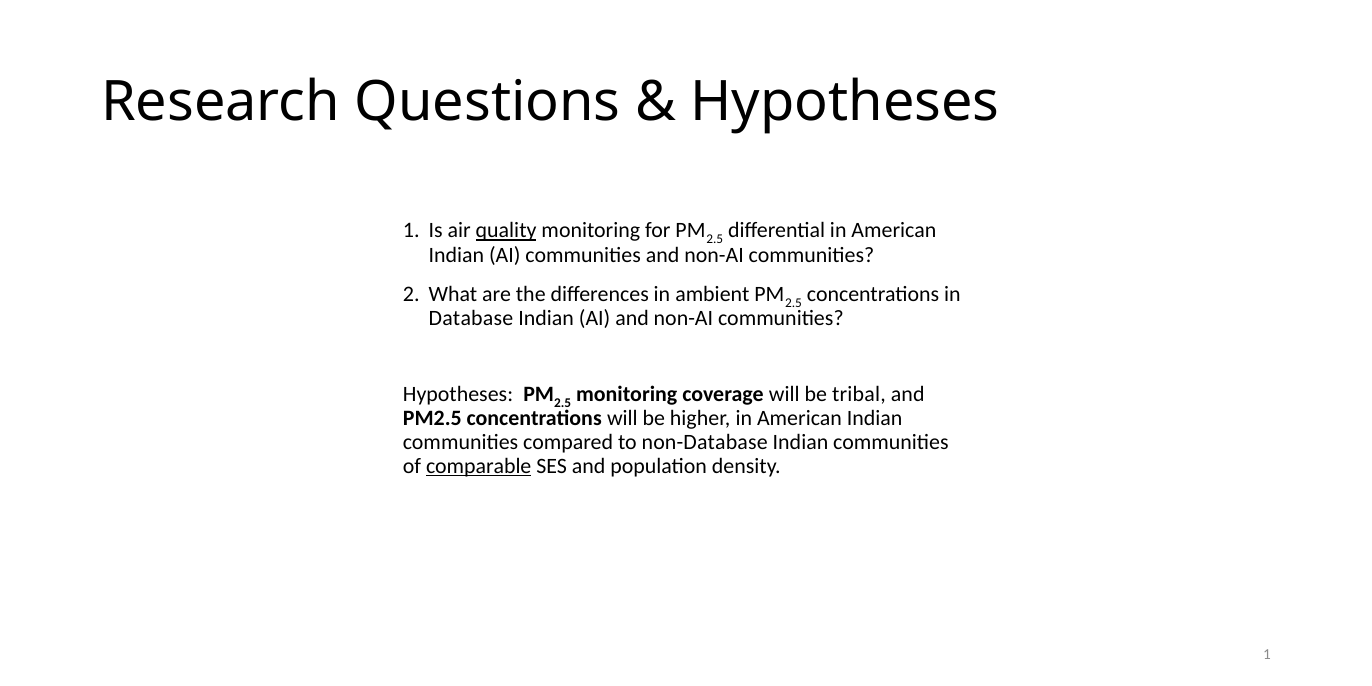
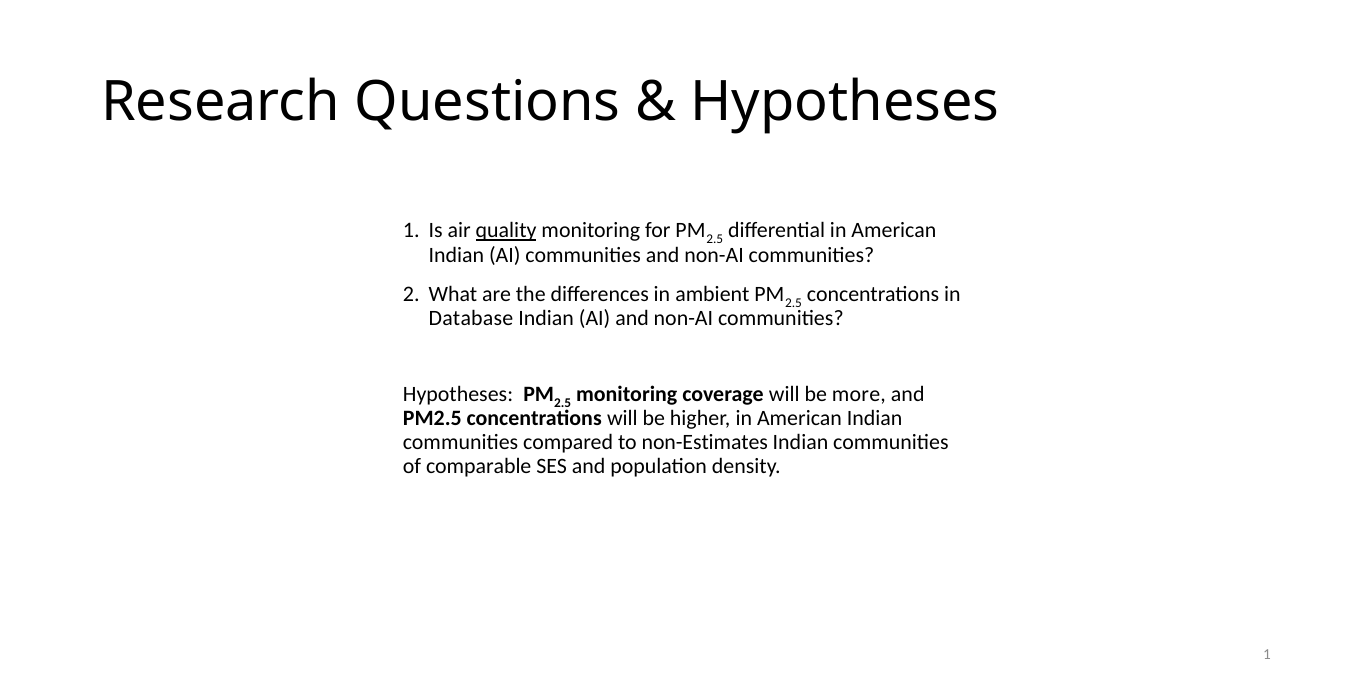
tribal: tribal -> more (859, 394)
non-Database: non-Database -> non-Estimates (705, 442)
comparable underline: present -> none (479, 466)
